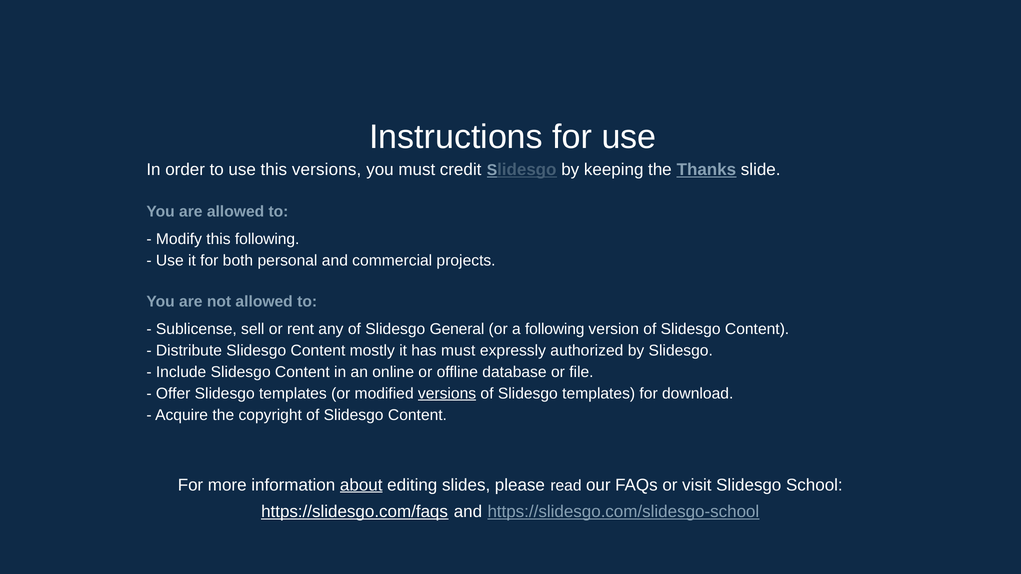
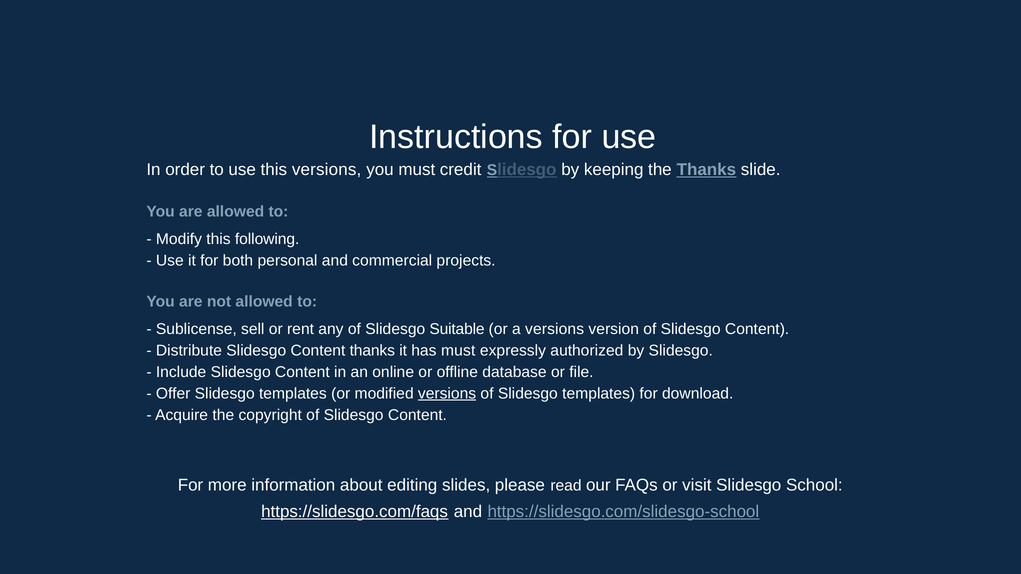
General: General -> Suitable (457, 329)
a following: following -> versions (555, 329)
Content mostly: mostly -> thanks (372, 351)
about underline: present -> none (361, 485)
